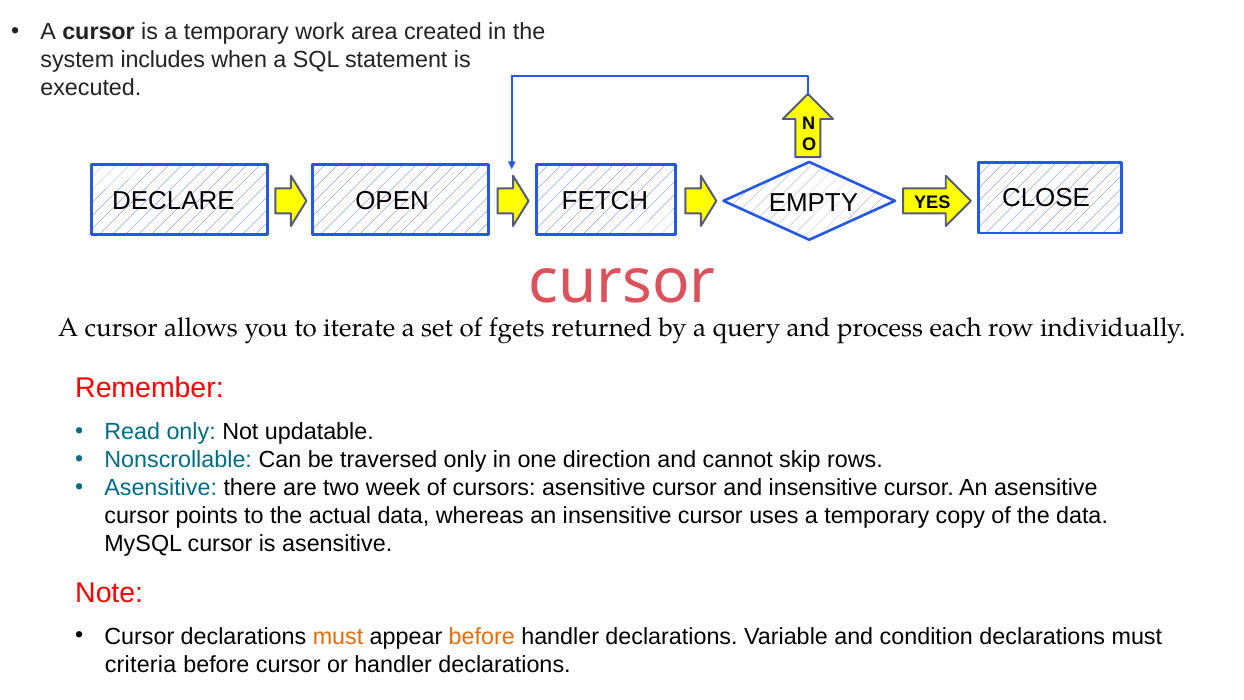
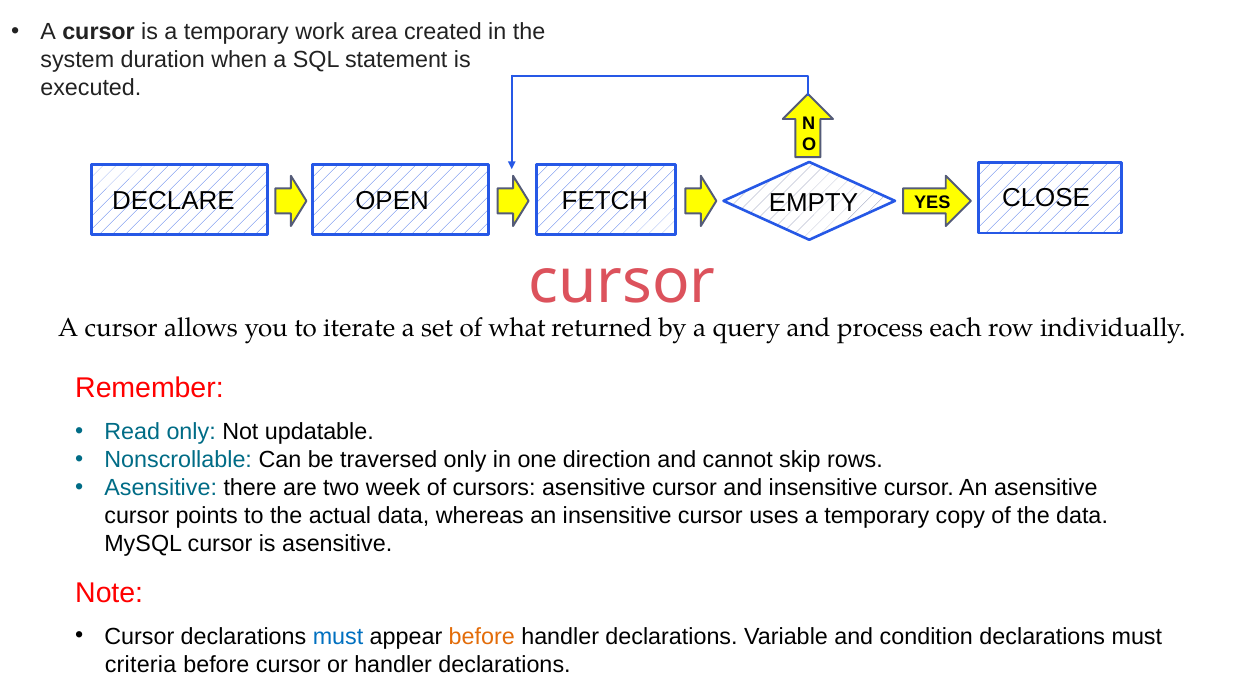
includes: includes -> duration (163, 60)
fgets: fgets -> what (517, 328)
must colour: orange -> blue (338, 636)
